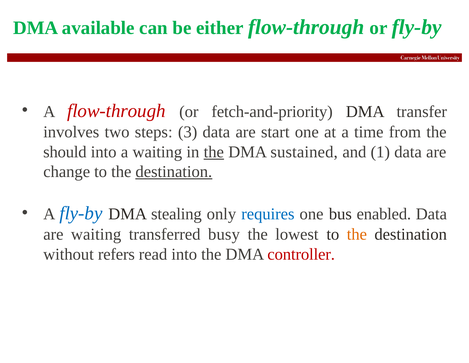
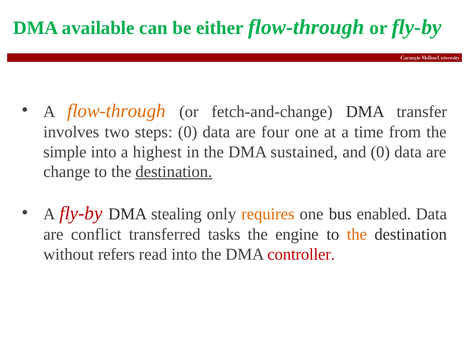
flow-through colour: red -> orange (116, 111)
fetch-and-priority: fetch-and-priority -> fetch-and-change (272, 111)
steps 3: 3 -> 0 (188, 132)
start: start -> four (275, 132)
should: should -> simple (65, 152)
a waiting: waiting -> highest (157, 152)
the underline: present -> none (214, 152)
and 1: 1 -> 0 (380, 152)
fly-by colour: blue -> red (81, 213)
requires colour: blue -> orange (268, 214)
are waiting: waiting -> conflict (96, 234)
busy: busy -> tasks (224, 234)
lowest: lowest -> engine (297, 234)
